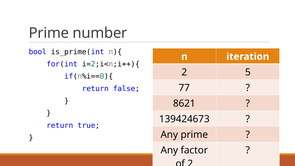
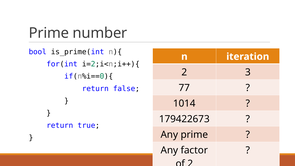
5: 5 -> 3 (248, 72)
8621: 8621 -> 1014 (184, 103)
139424673: 139424673 -> 179422673 (184, 119)
